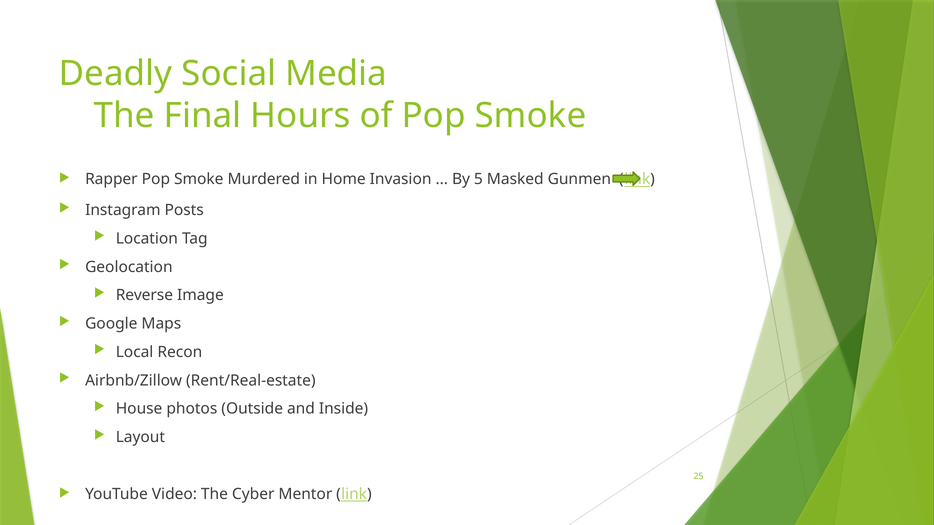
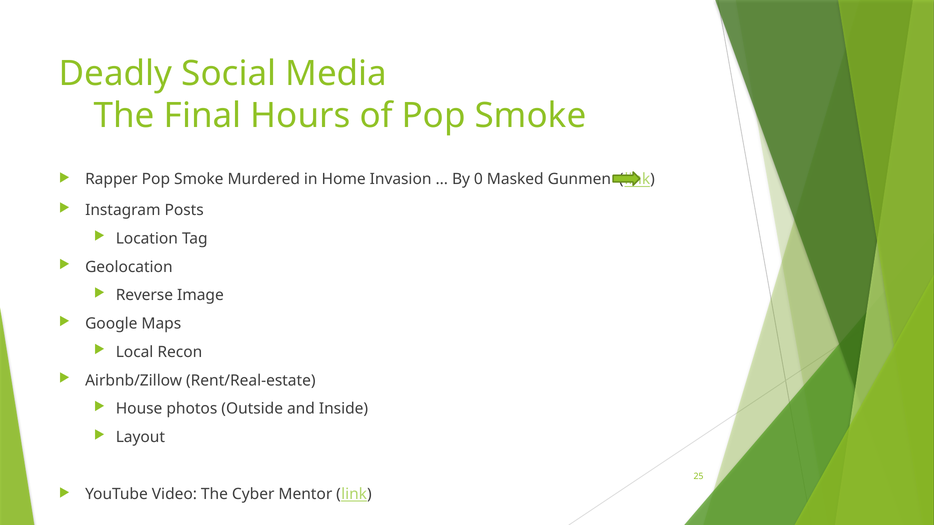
5: 5 -> 0 (478, 179)
